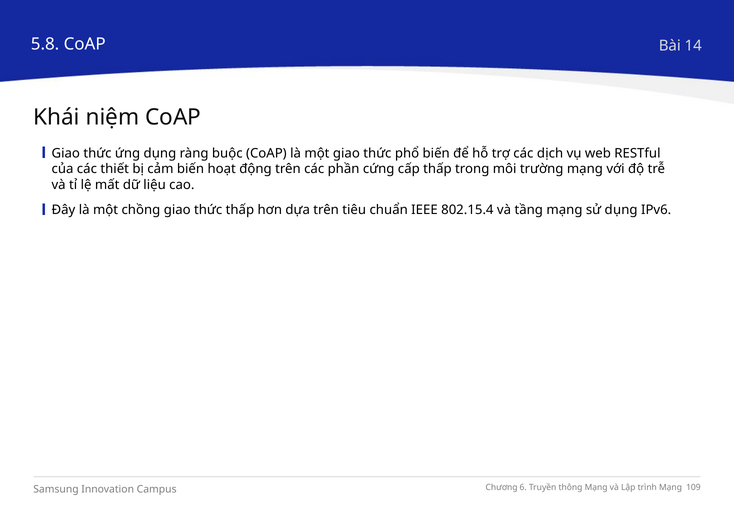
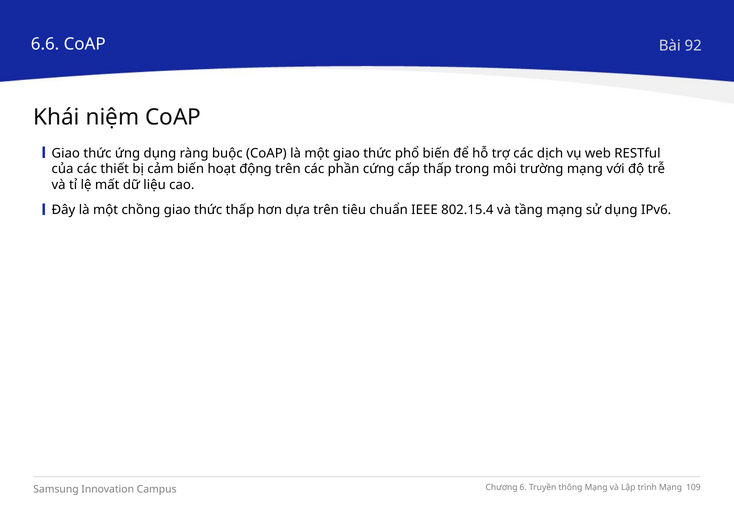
5.8: 5.8 -> 6.6 (45, 44)
14: 14 -> 92 (693, 46)
